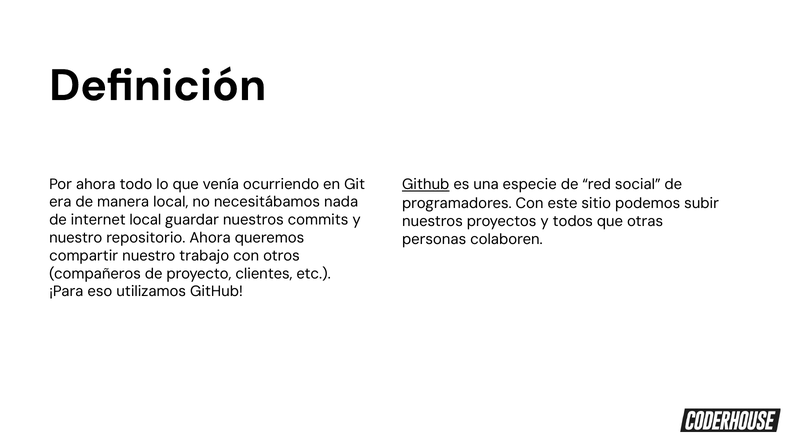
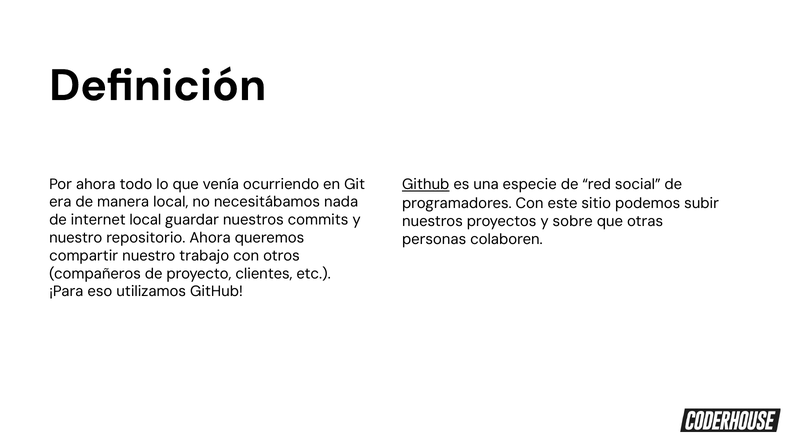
todos: todos -> sobre (573, 221)
